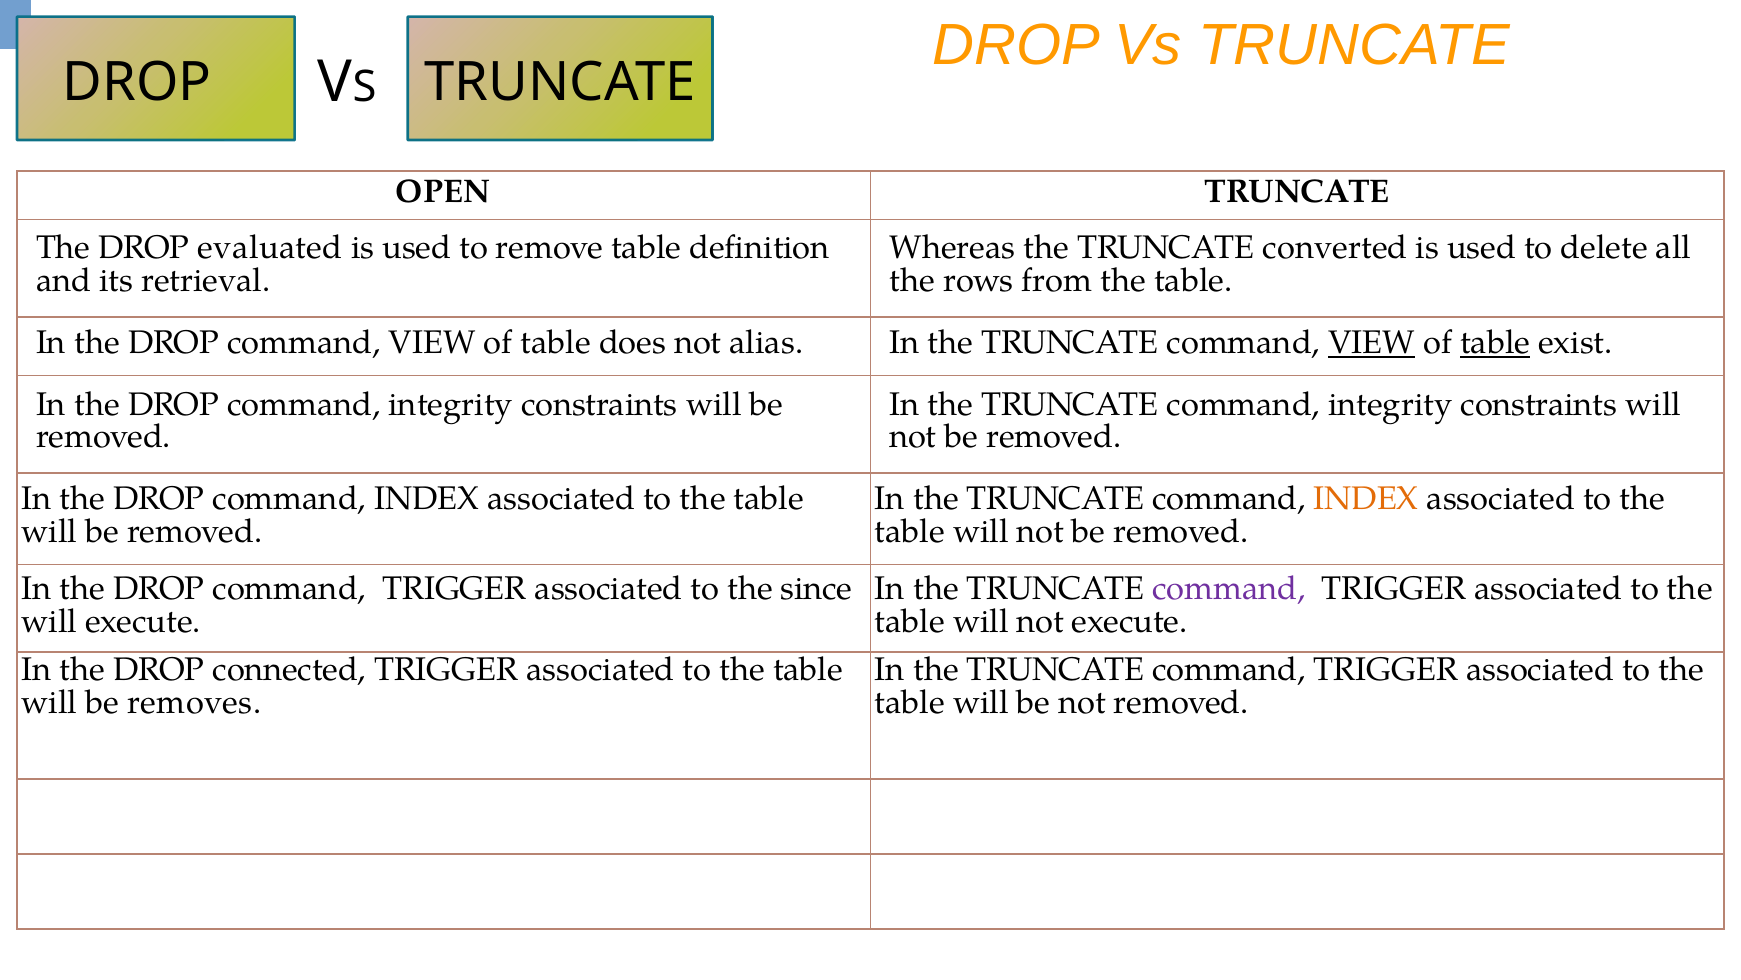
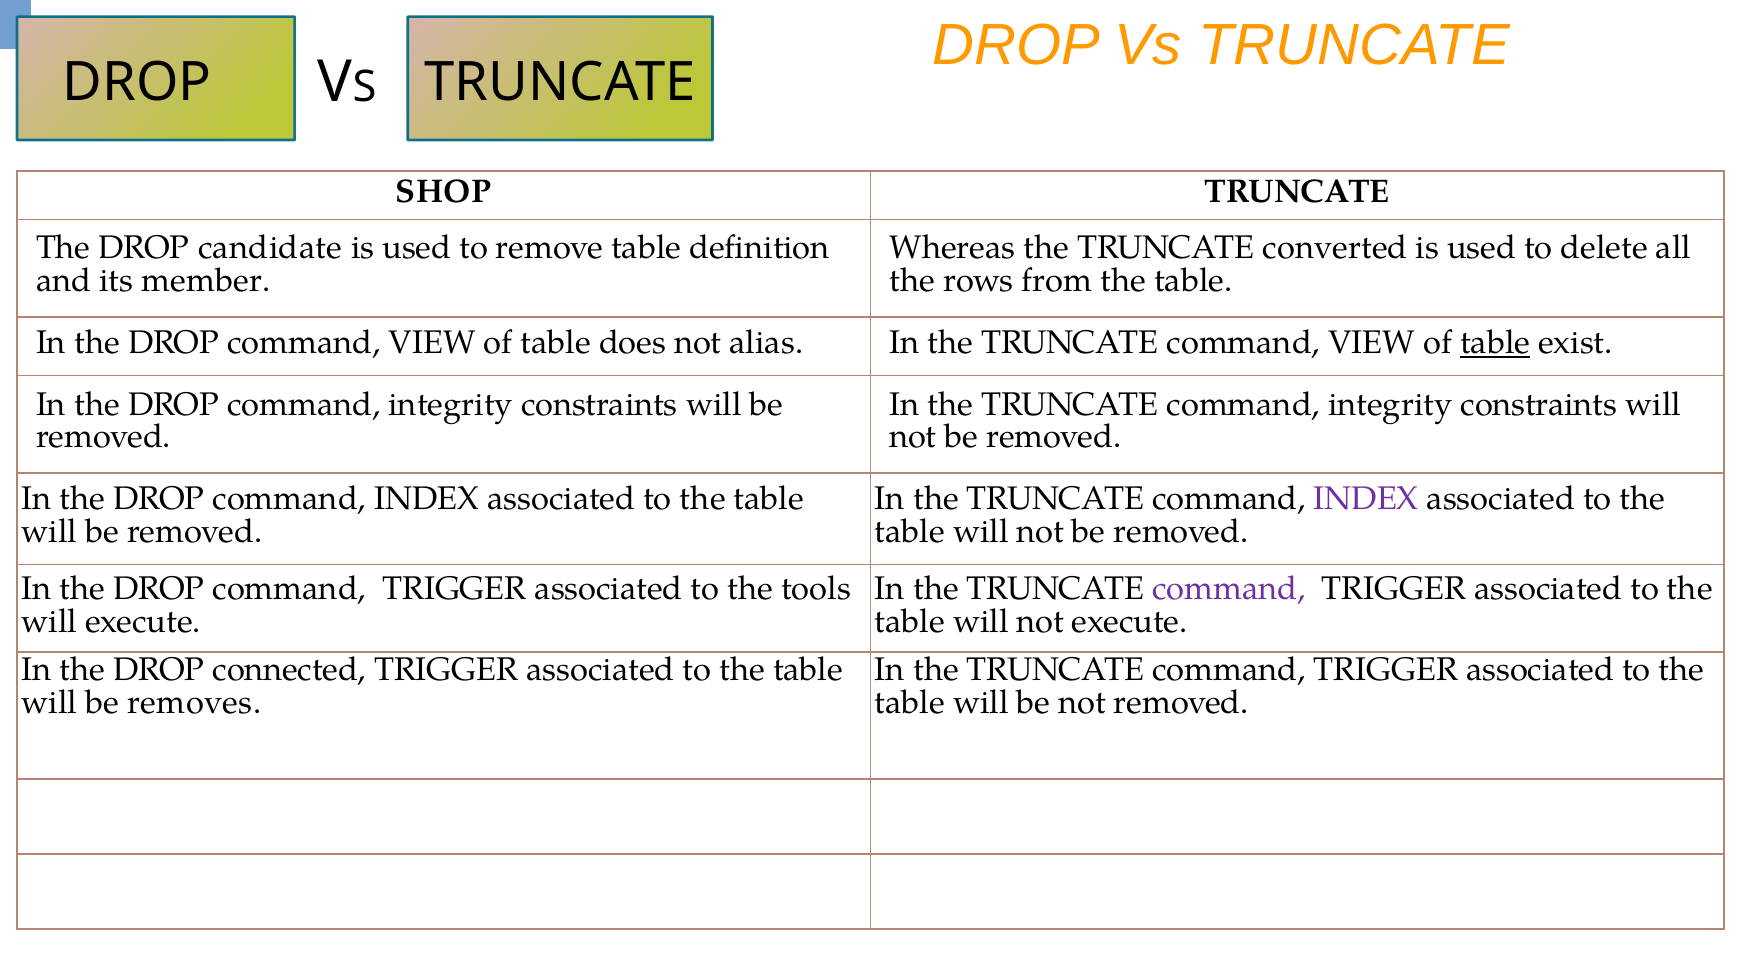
OPEN: OPEN -> SHOP (444, 192)
evaluated: evaluated -> candidate (270, 248)
retrieval: retrieval -> member (206, 281)
VIEW underline: present -> none (1372, 342)
INDEX colour: orange -> purple (1366, 498)
since: since -> tools (816, 588)
